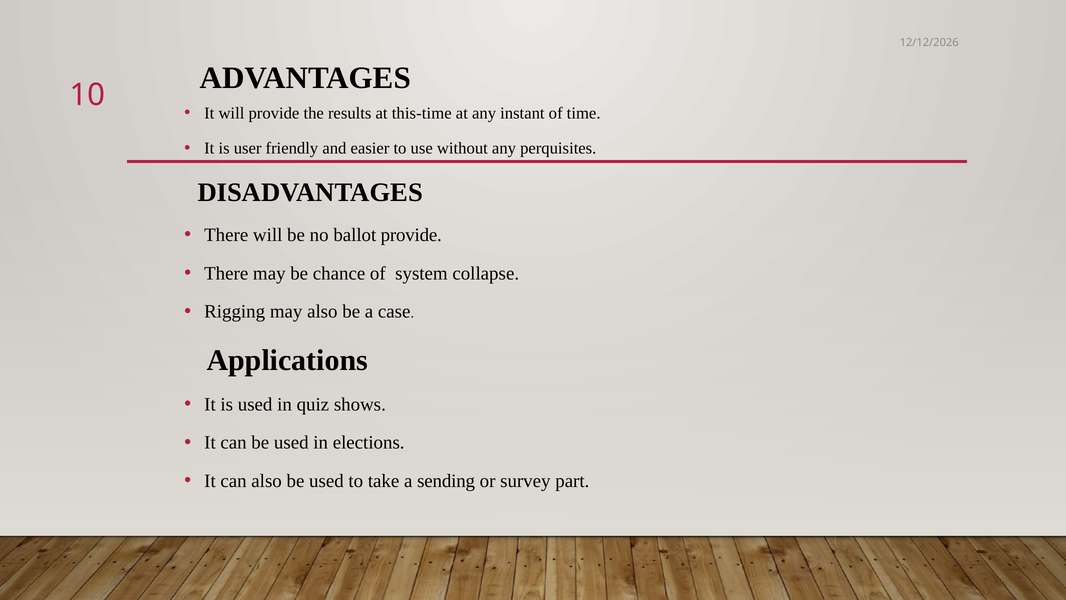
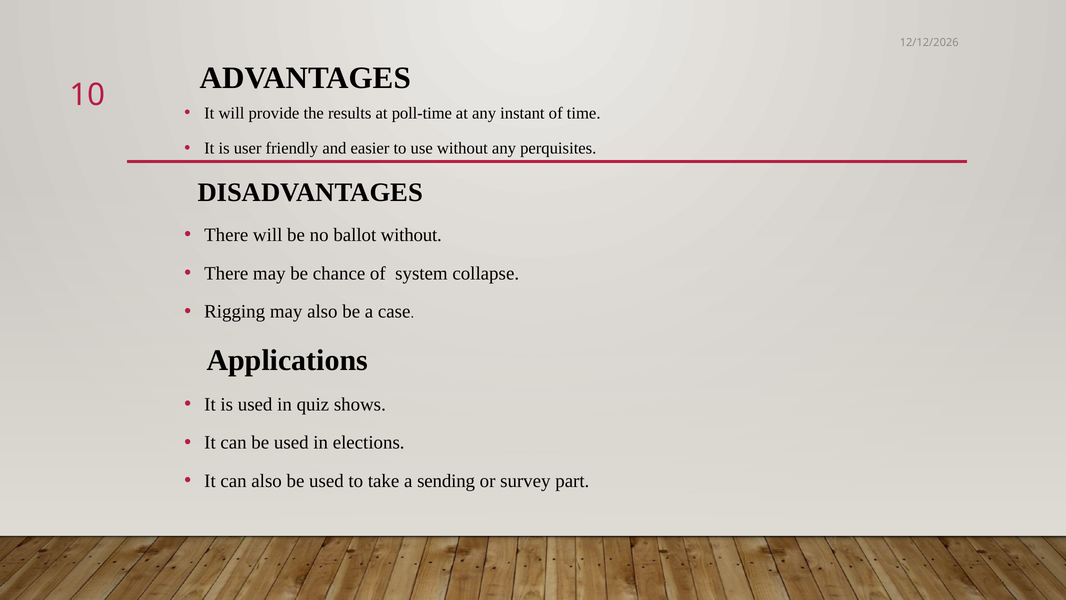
this-time: this-time -> poll-time (422, 113)
ballot provide: provide -> without (411, 235)
